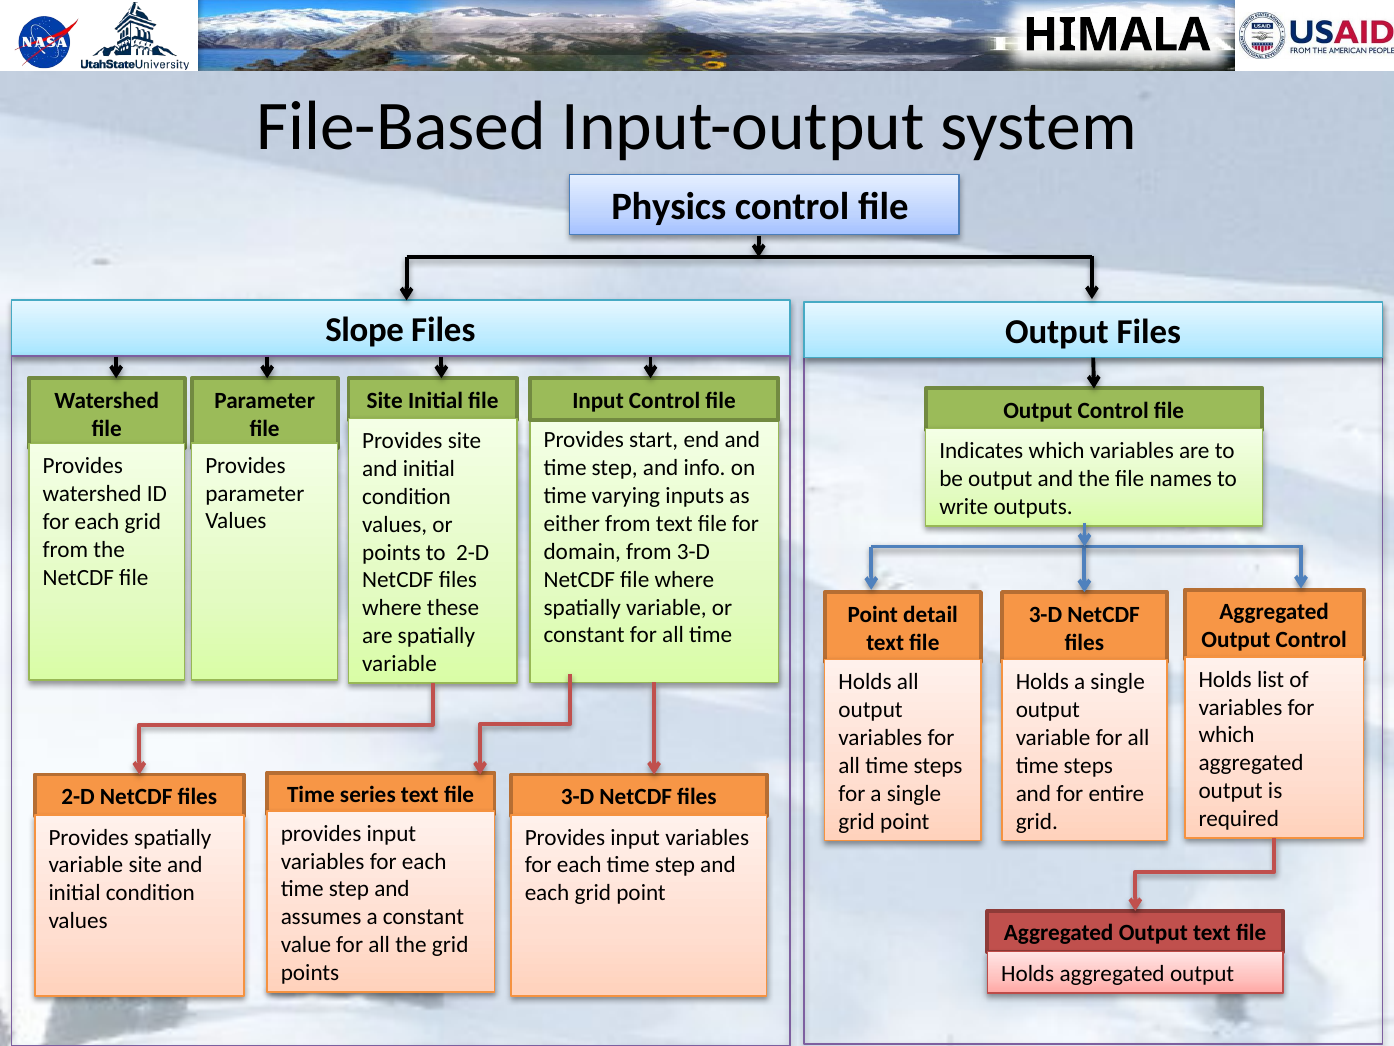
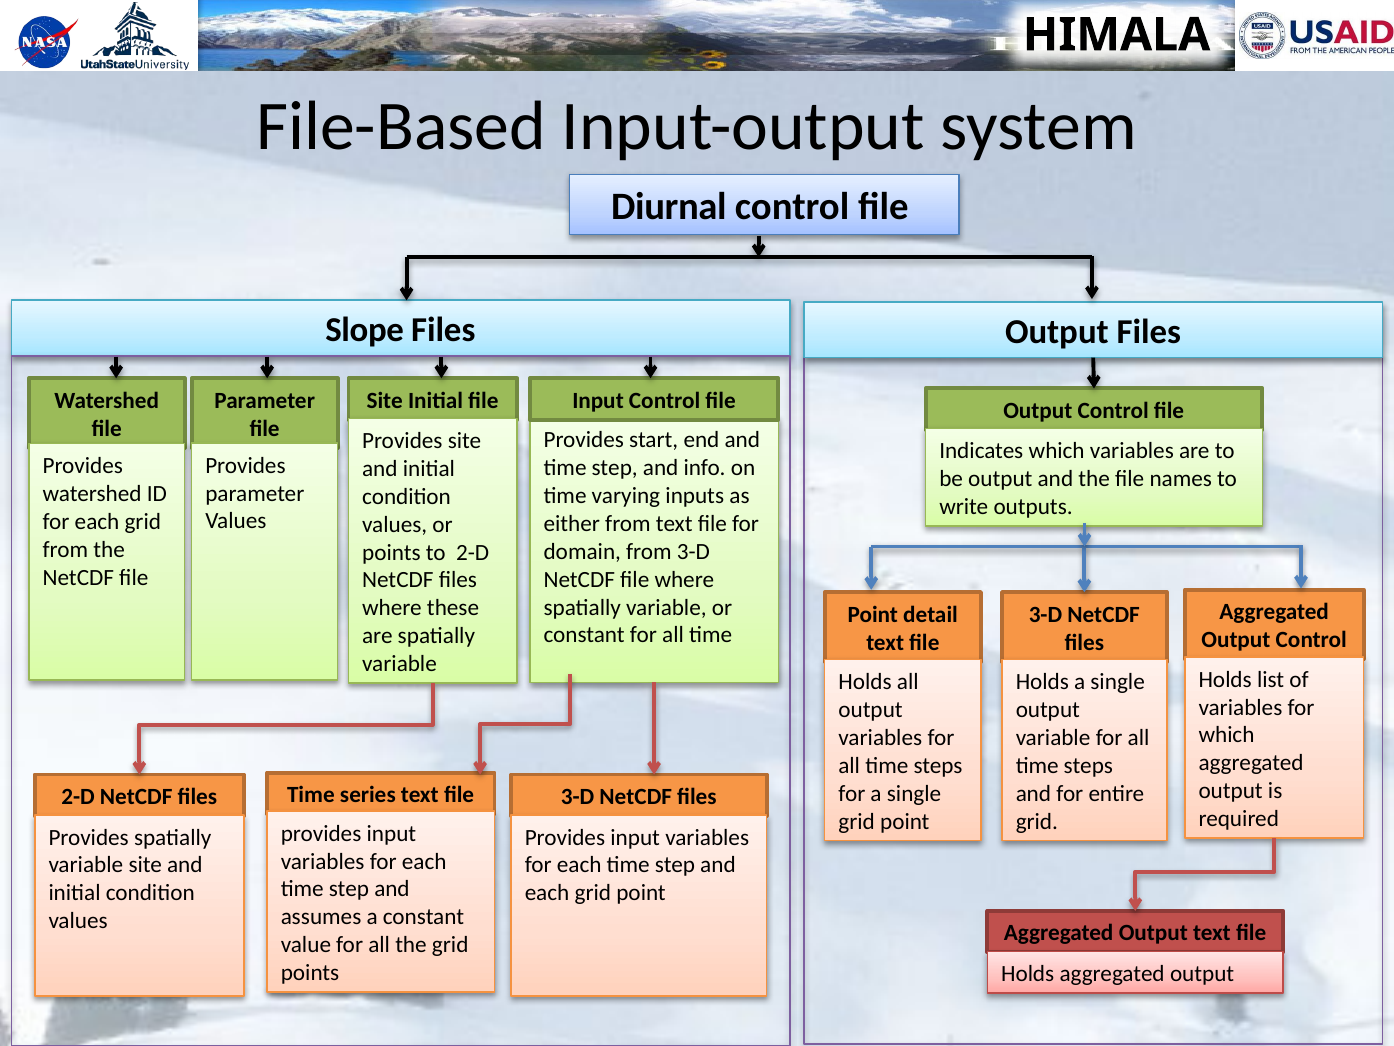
Physics: Physics -> Diurnal (669, 207)
